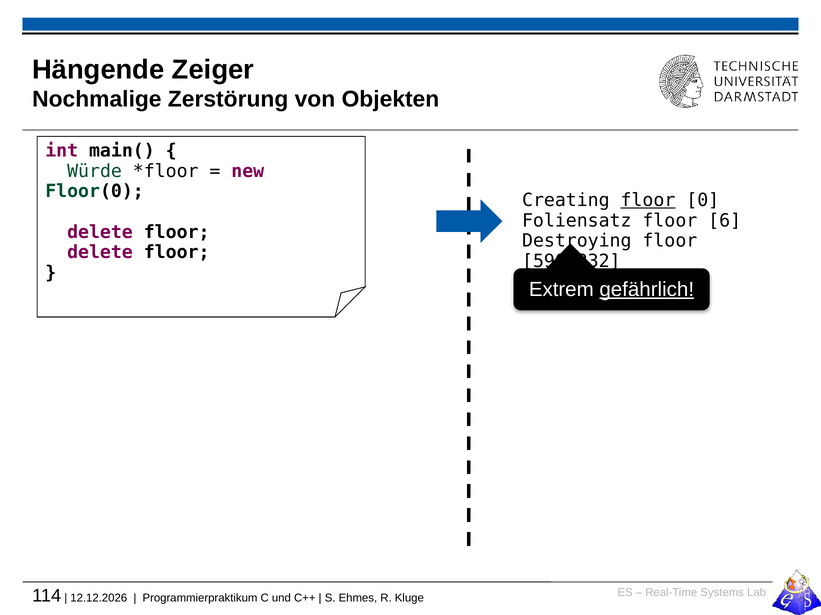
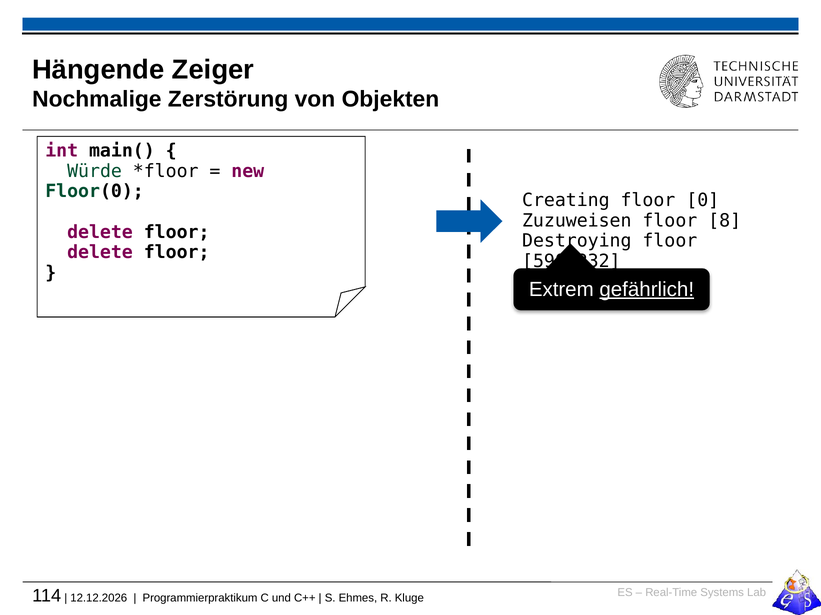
floor underline: present -> none (648, 200)
Foliensatz: Foliensatz -> Zuzuweisen (577, 221)
6: 6 -> 8 (725, 221)
